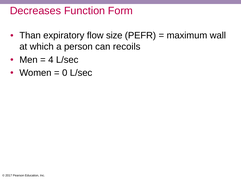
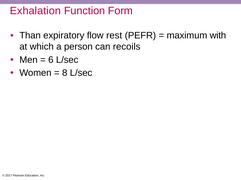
Decreases: Decreases -> Exhalation (35, 11)
size: size -> rest (114, 36)
wall: wall -> with (218, 36)
4: 4 -> 6 (51, 60)
0: 0 -> 8 (65, 73)
